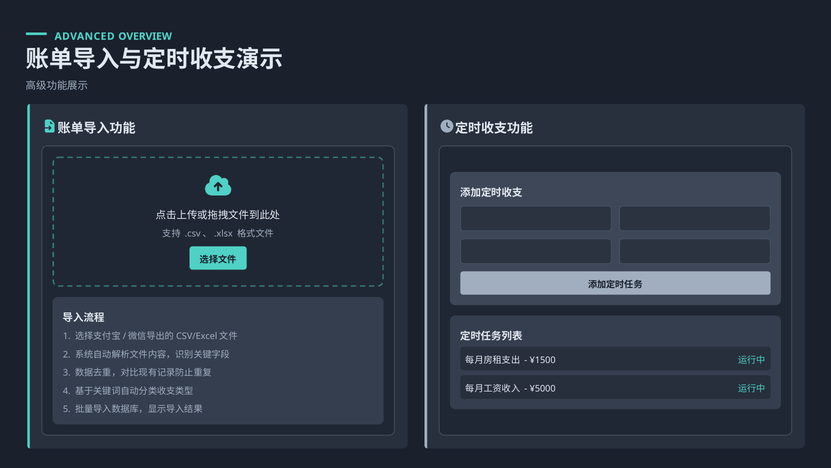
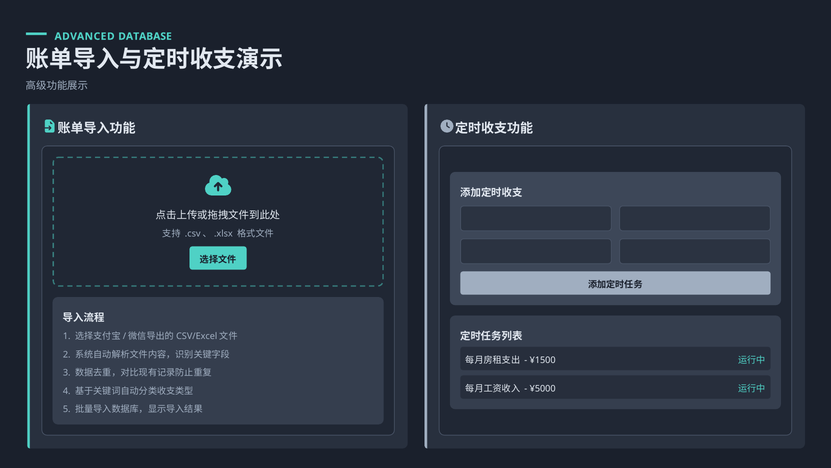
OVERVIEW: OVERVIEW -> DATABASE (145, 36)
